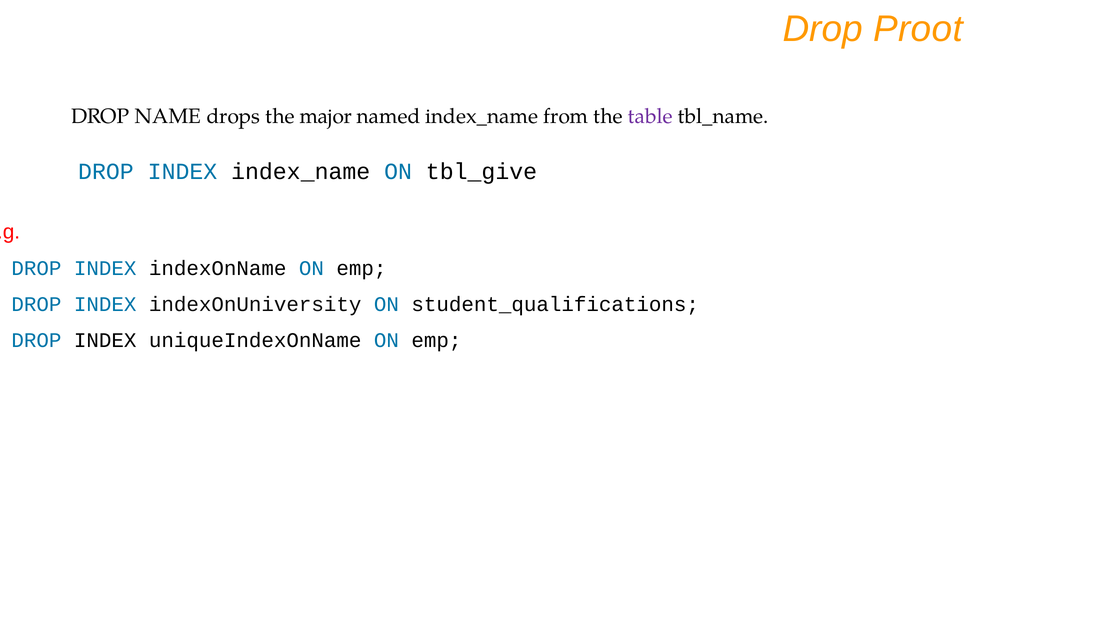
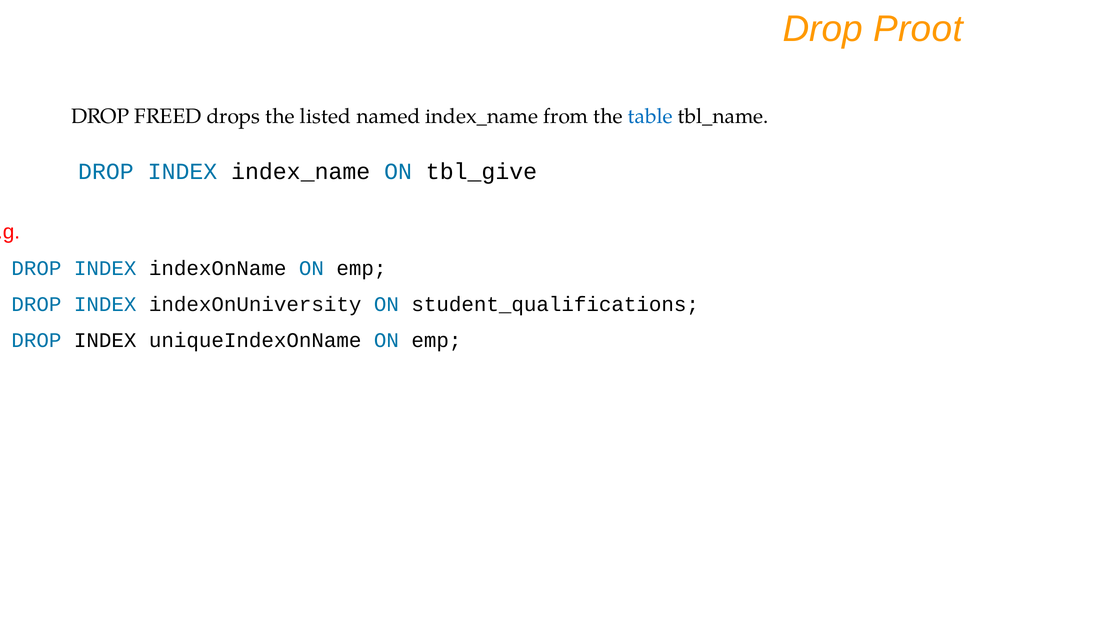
NAME: NAME -> FREED (168, 117)
major: major -> listed (326, 117)
table colour: purple -> blue (650, 117)
